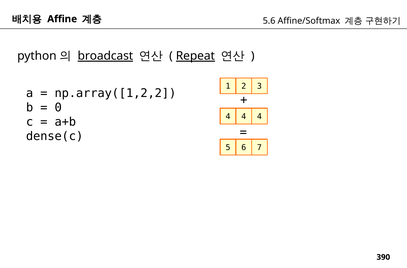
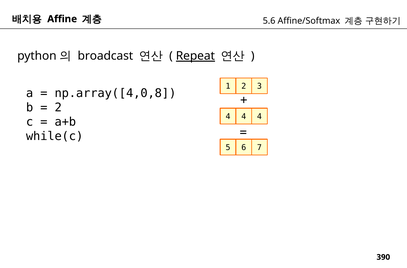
broadcast underline: present -> none (105, 56)
np.array([1,2,2: np.array([1,2,2 -> np.array([4,0,8 (115, 93)
0: 0 -> 2 (58, 107)
dense(c: dense(c -> while(c (55, 136)
